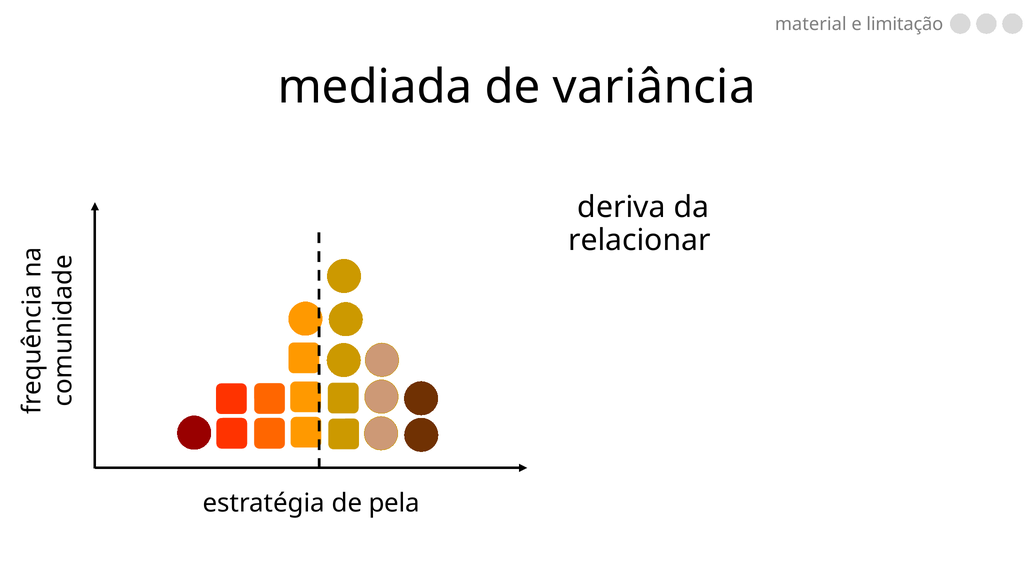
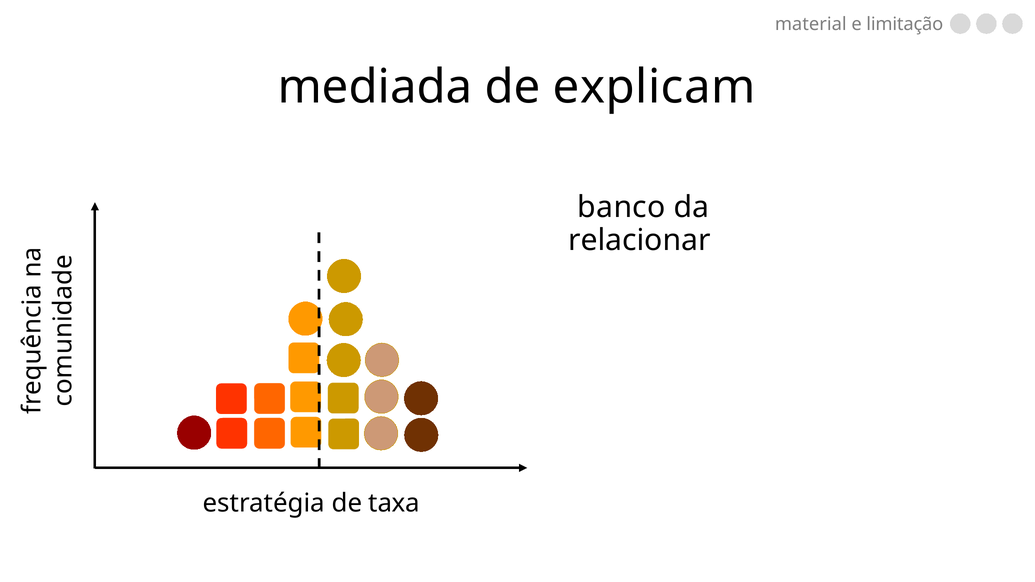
variância: variância -> explicam (654, 87)
deriva: deriva -> banco (621, 208)
pela: pela -> taxa (394, 504)
